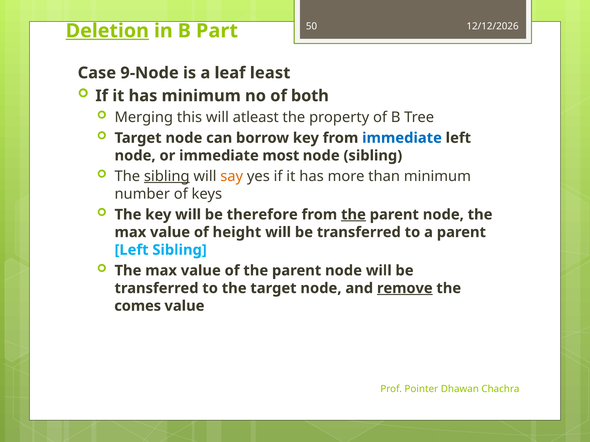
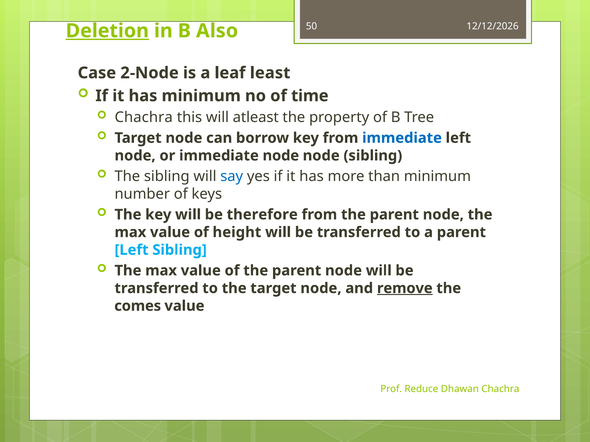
Part: Part -> Also (217, 31)
9-Node: 9-Node -> 2-Node (150, 73)
both: both -> time (310, 96)
Merging: Merging -> Chachra (144, 117)
immediate most: most -> node (281, 156)
sibling underline: present -> none (167, 176)
say colour: orange -> blue (232, 176)
the underline: present -> none (353, 215)
Pointer: Pointer -> Reduce (421, 389)
